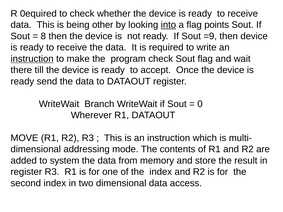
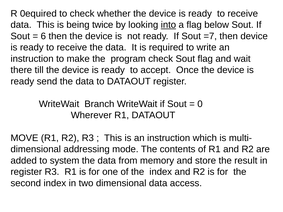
other: other -> twice (103, 25)
points: points -> below (217, 25)
8: 8 -> 6 (43, 36)
=9: =9 -> =7 (210, 36)
instruction underline: present -> none (32, 59)
